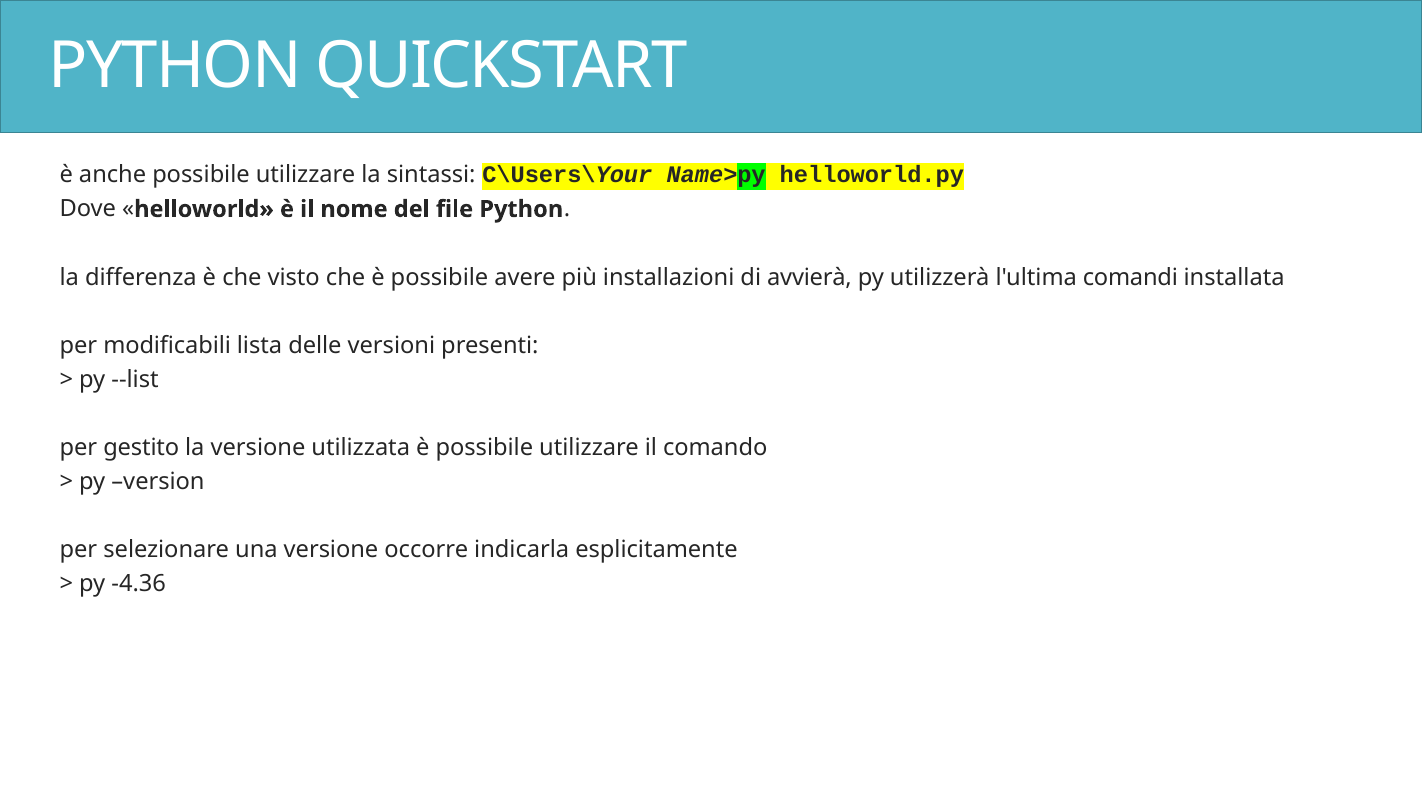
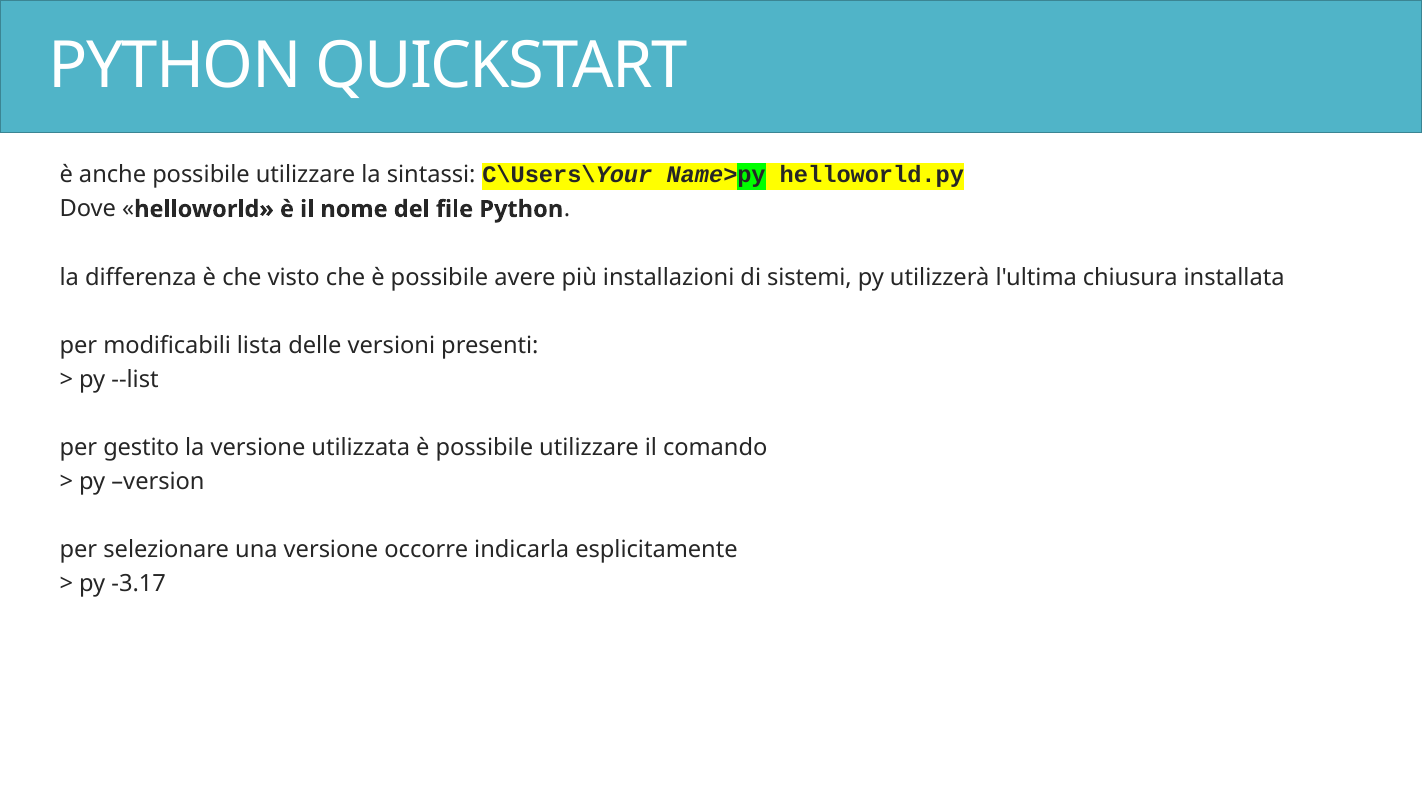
avvierà: avvierà -> sistemi (809, 277)
comandi: comandi -> chiusura (1130, 277)
-4.36: -4.36 -> -3.17 (139, 584)
